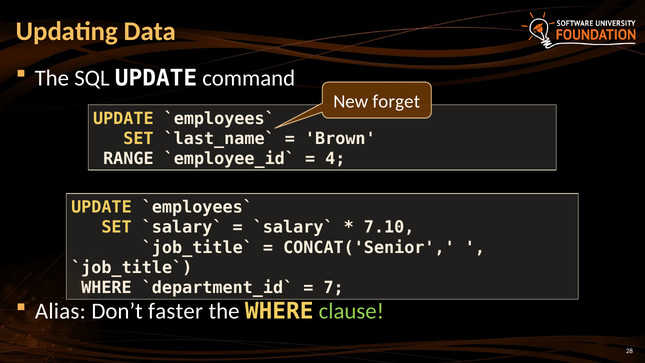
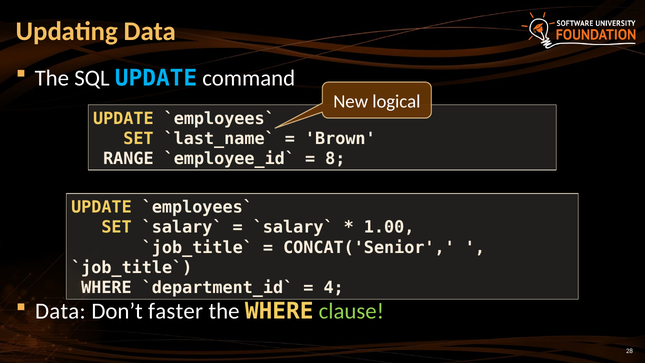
UPDATE colour: white -> light blue (156, 78)
forget: forget -> logical (396, 101)
4: 4 -> 8 (335, 159)
7.10: 7.10 -> 1.00 (389, 227)
7: 7 -> 4 (334, 288)
Alias: Alias -> Data (60, 311)
